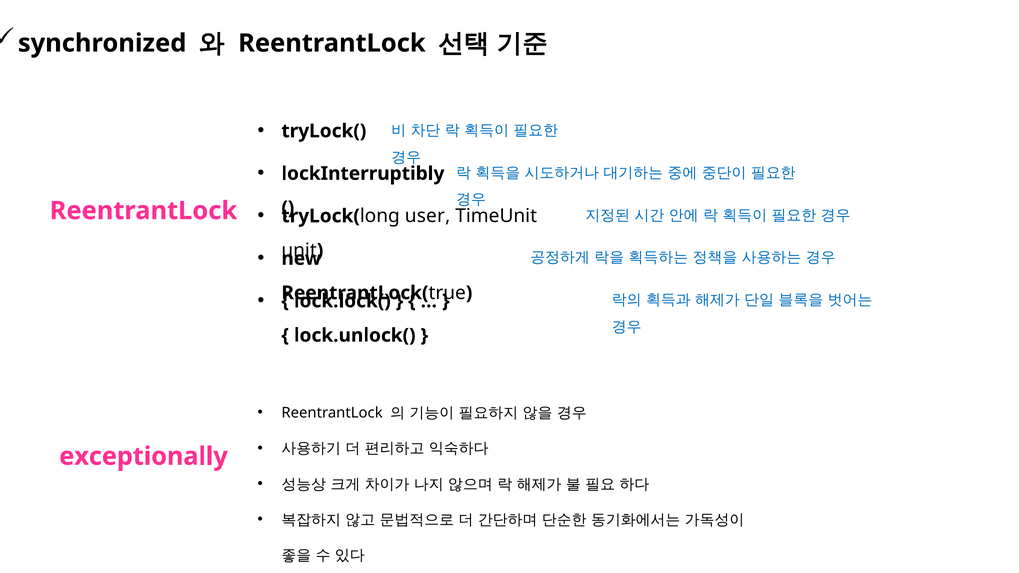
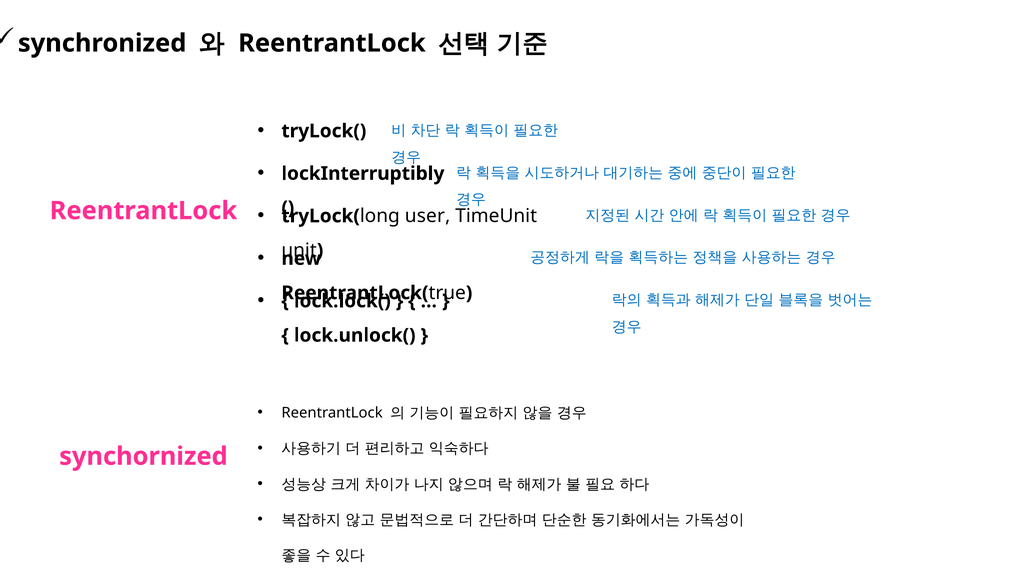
exceptionally: exceptionally -> synchornized (143, 457)
